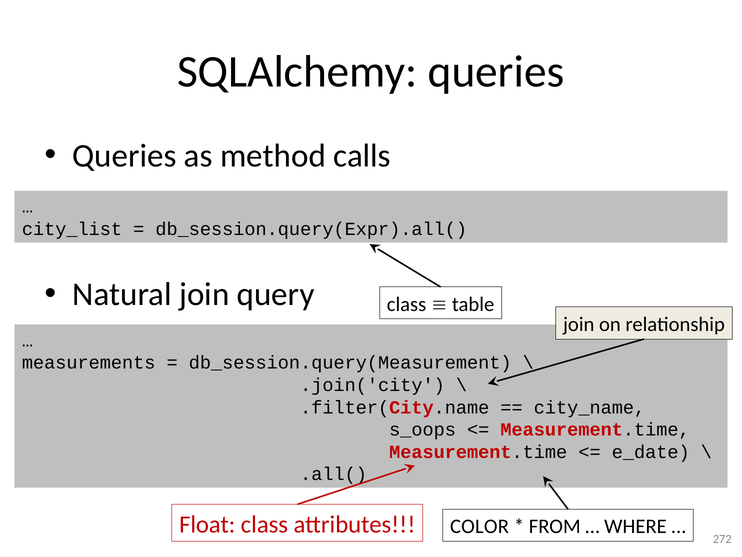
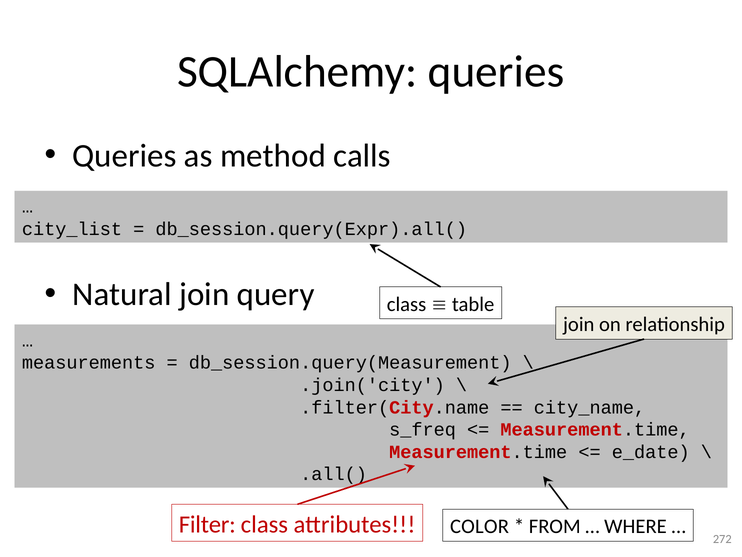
s_oops: s_oops -> s_freq (423, 429)
Float: Float -> Filter (207, 524)
